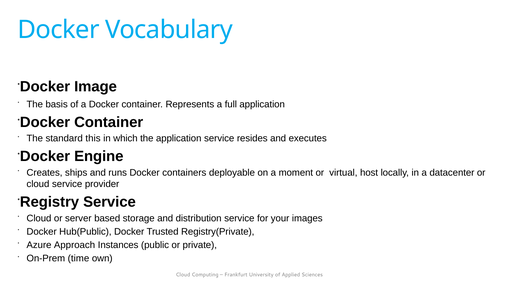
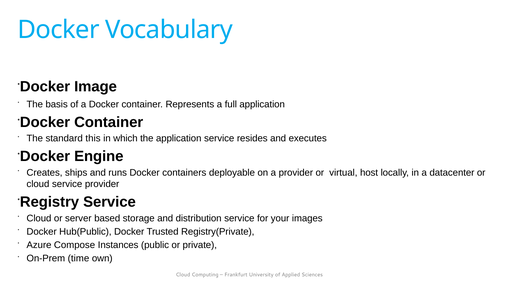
a moment: moment -> provider (296, 173)
Approach: Approach -> Compose (75, 245)
